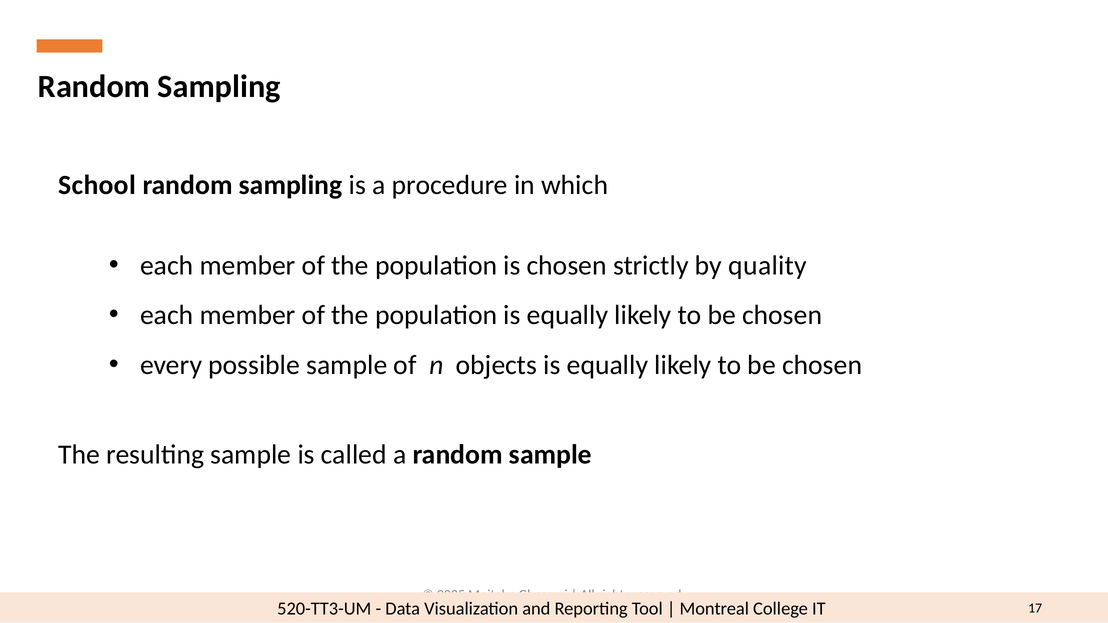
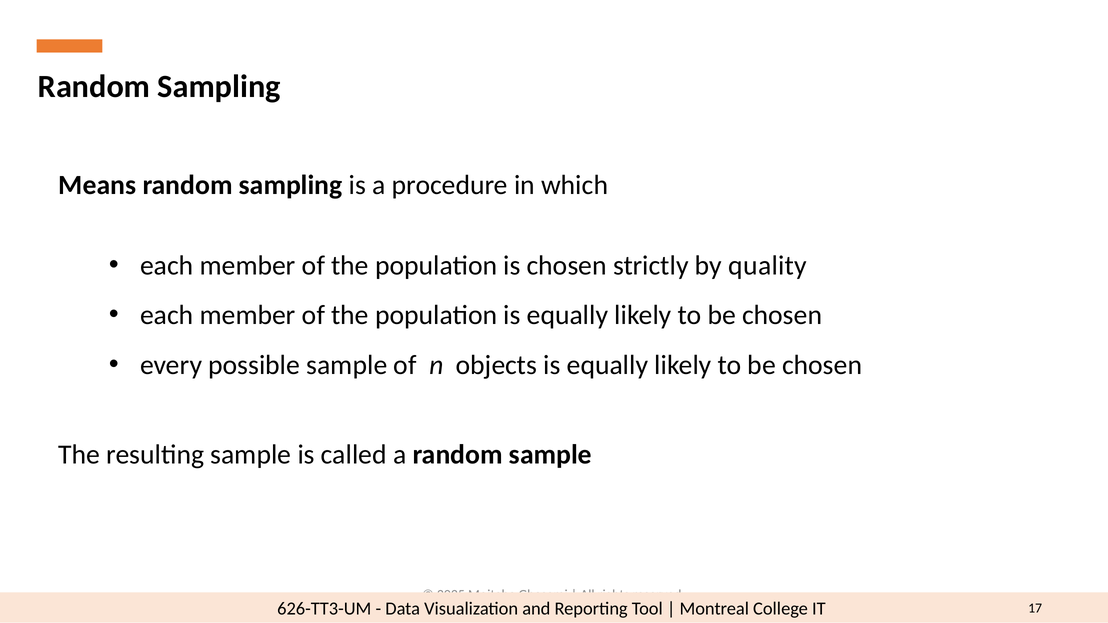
School: School -> Means (97, 185)
520-TT3-UM: 520-TT3-UM -> 626-TT3-UM (324, 609)
